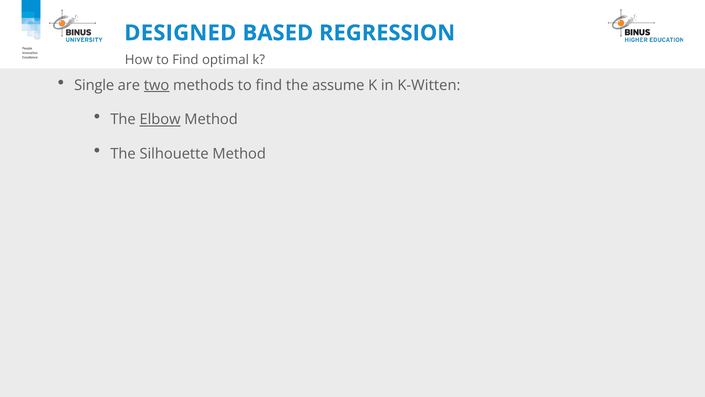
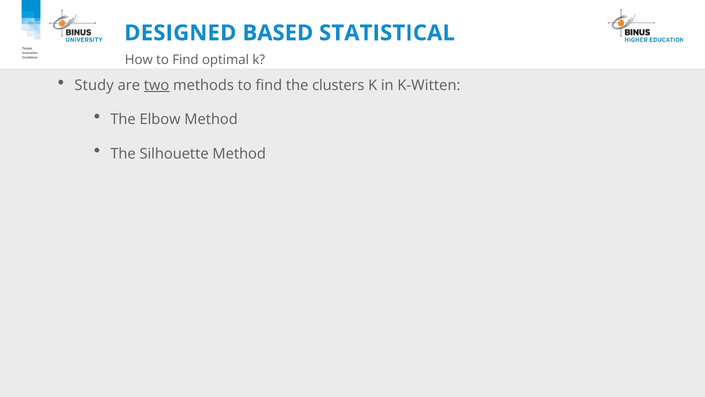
REGRESSION: REGRESSION -> STATISTICAL (387, 33)
Single: Single -> Study (94, 85)
assume: assume -> clusters (338, 85)
Elbow underline: present -> none (160, 119)
